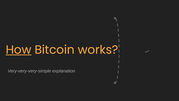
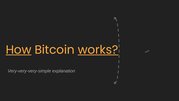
works underline: none -> present (98, 50)
